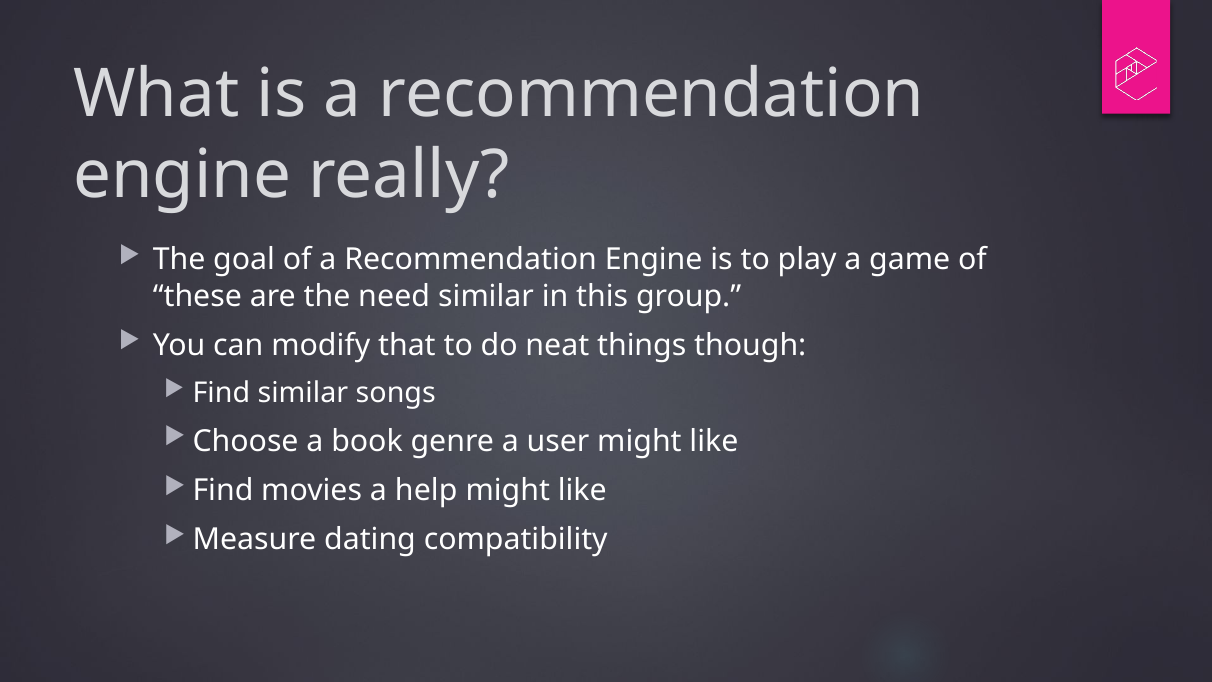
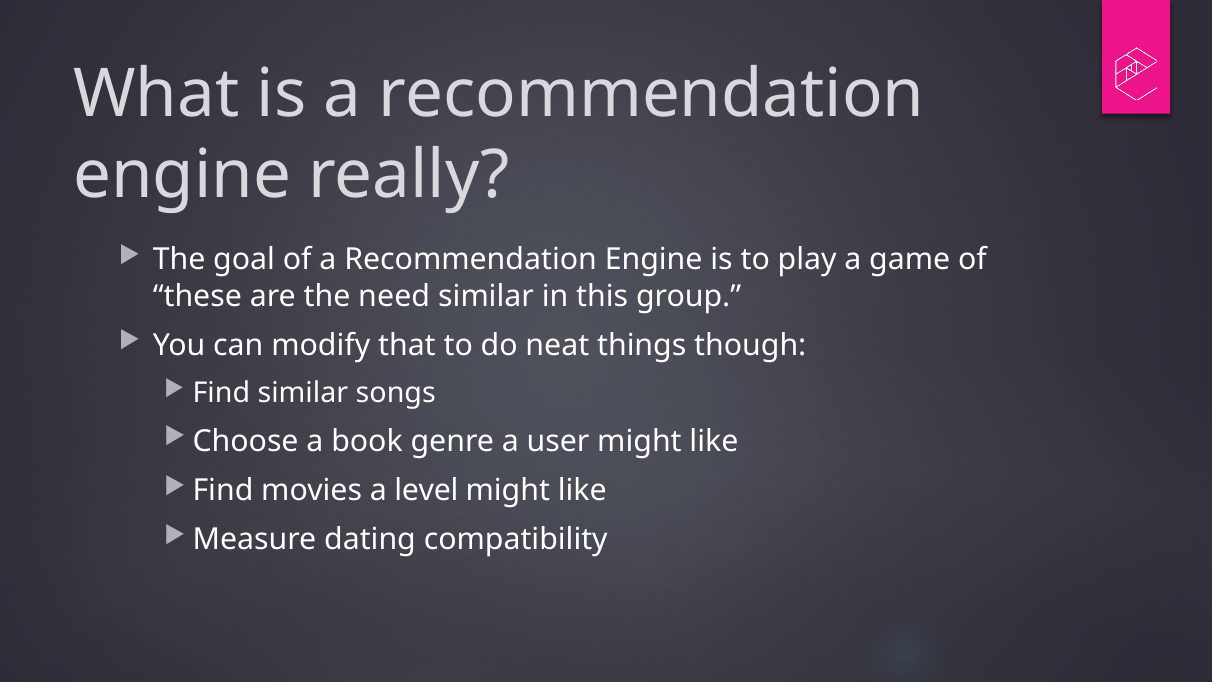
help: help -> level (426, 490)
